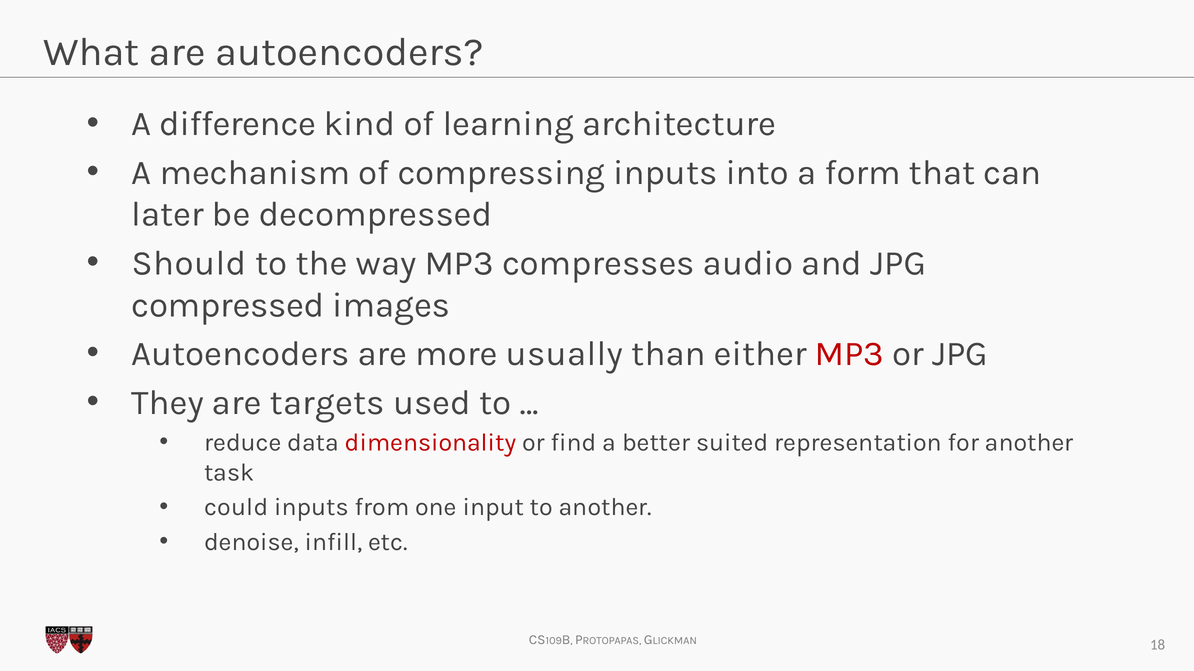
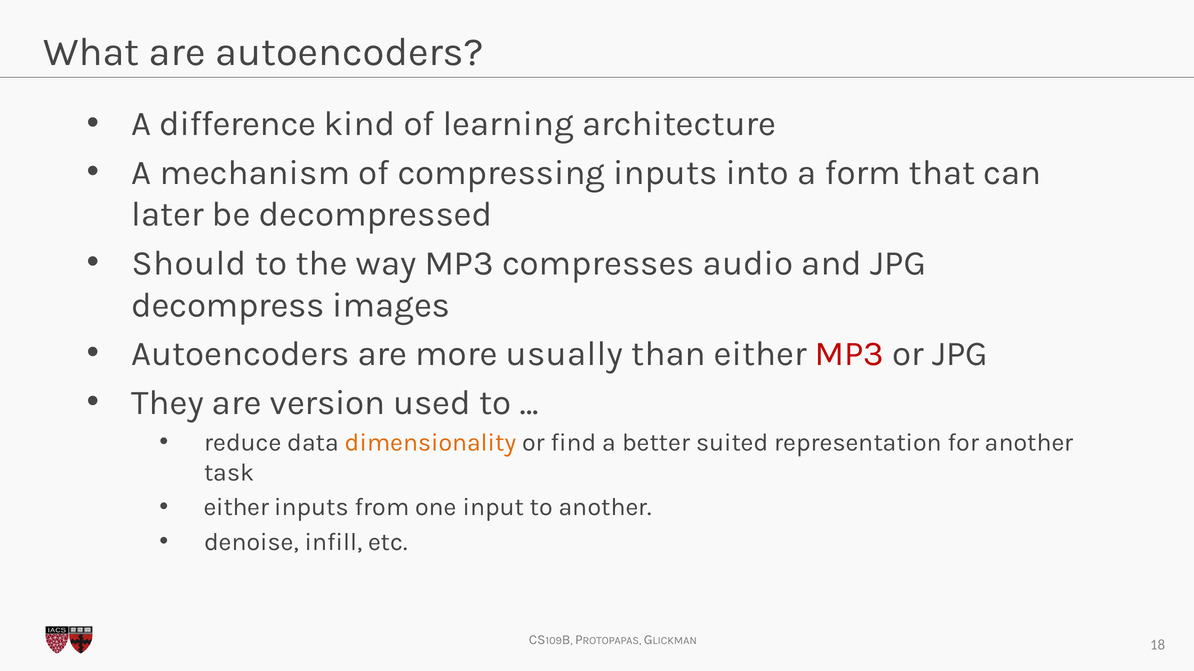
compressed: compressed -> decompress (228, 305)
targets: targets -> version (327, 403)
dimensionality colour: red -> orange (431, 443)
could: could -> either (236, 508)
